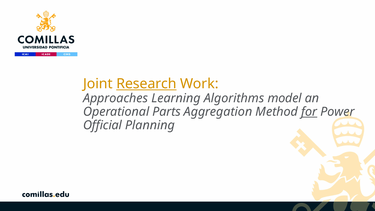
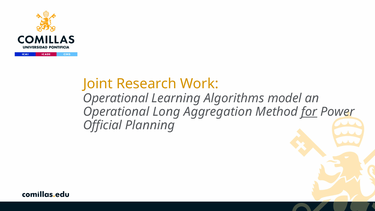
Research underline: present -> none (146, 84)
Approaches: Approaches -> Operational (116, 98)
Parts: Parts -> Long (166, 112)
